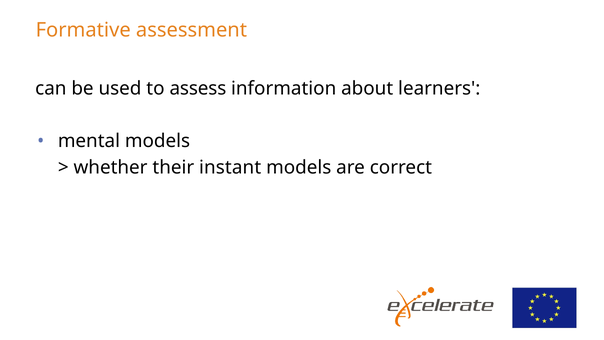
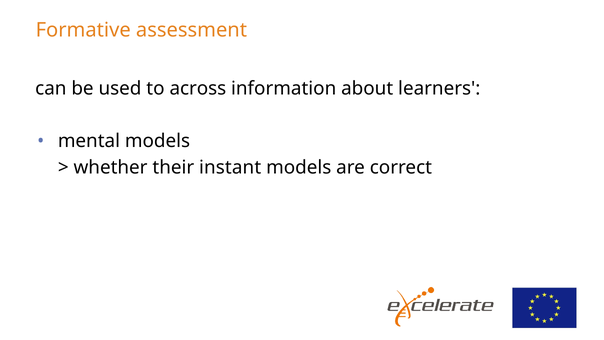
assess: assess -> across (198, 88)
